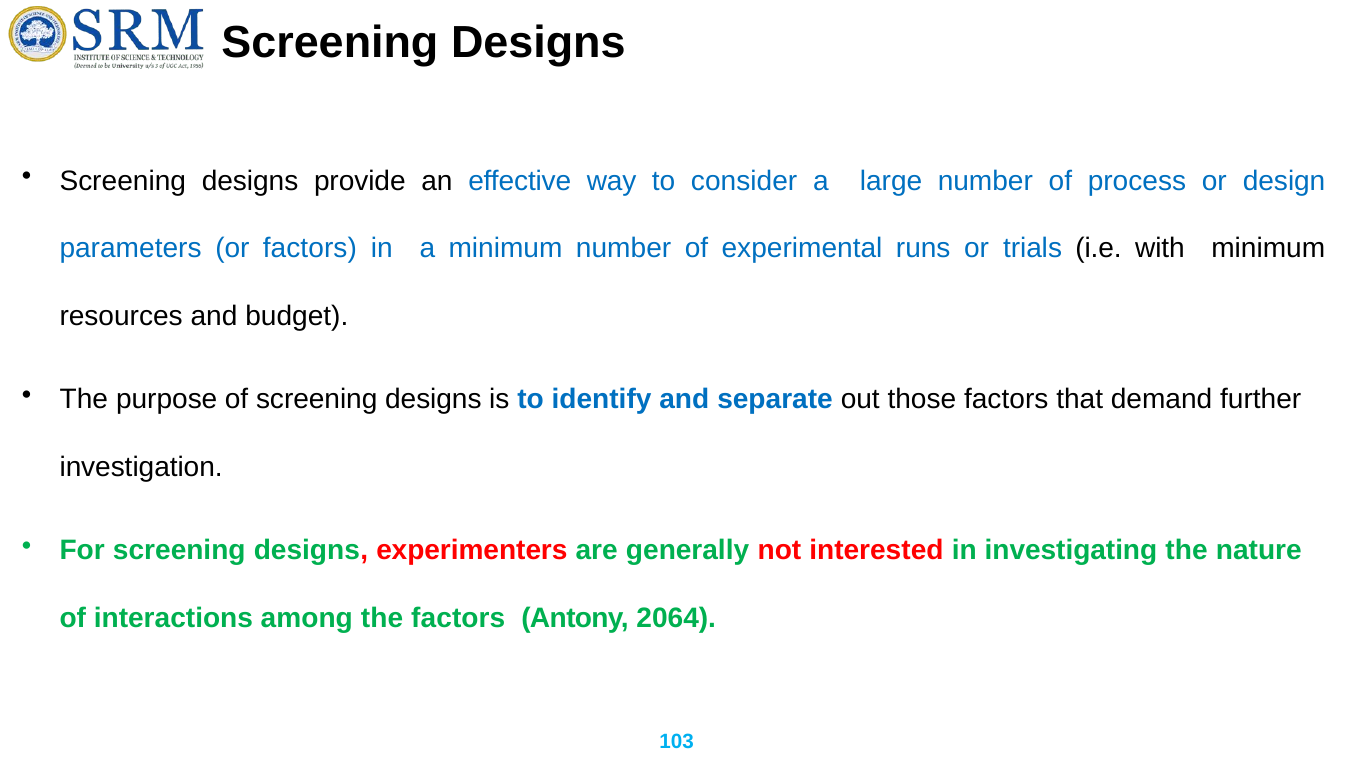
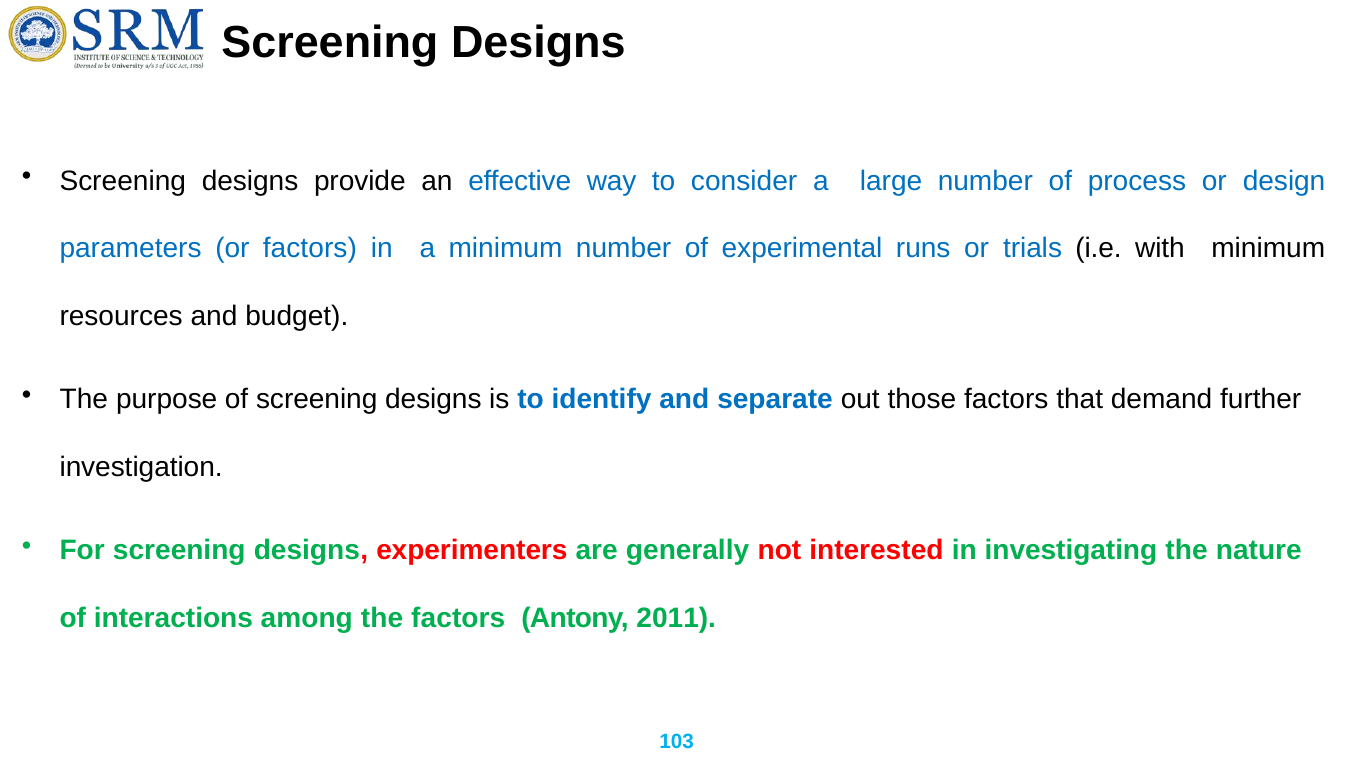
2064: 2064 -> 2011 (676, 618)
